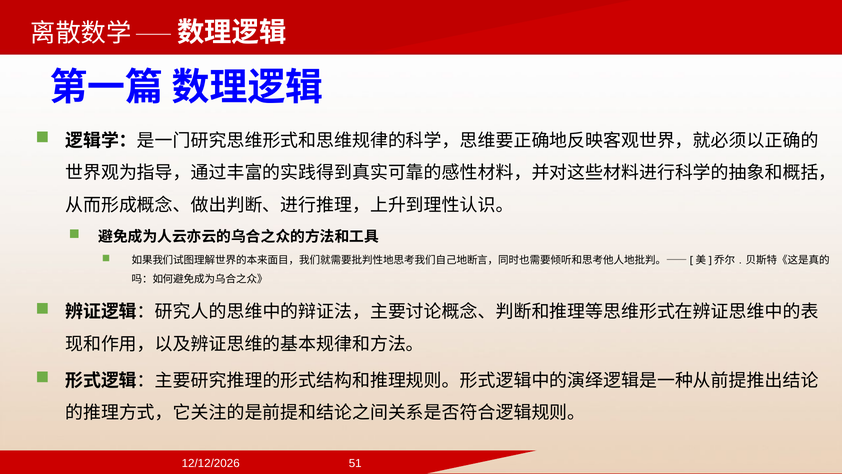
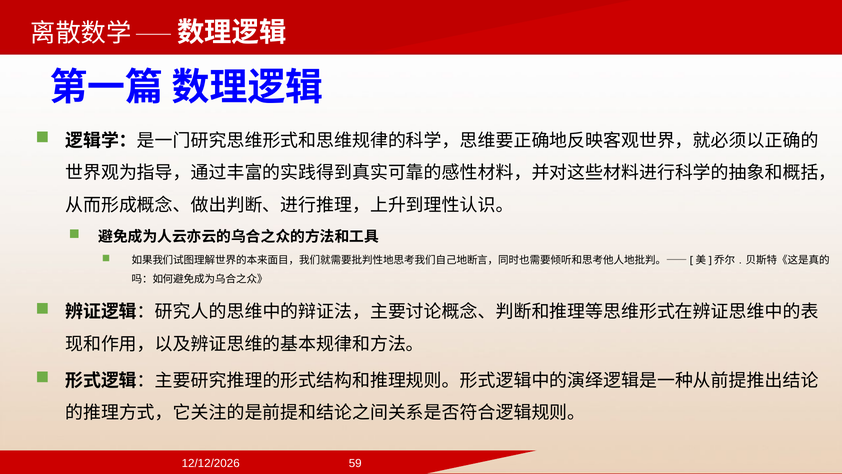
51: 51 -> 59 (355, 463)
